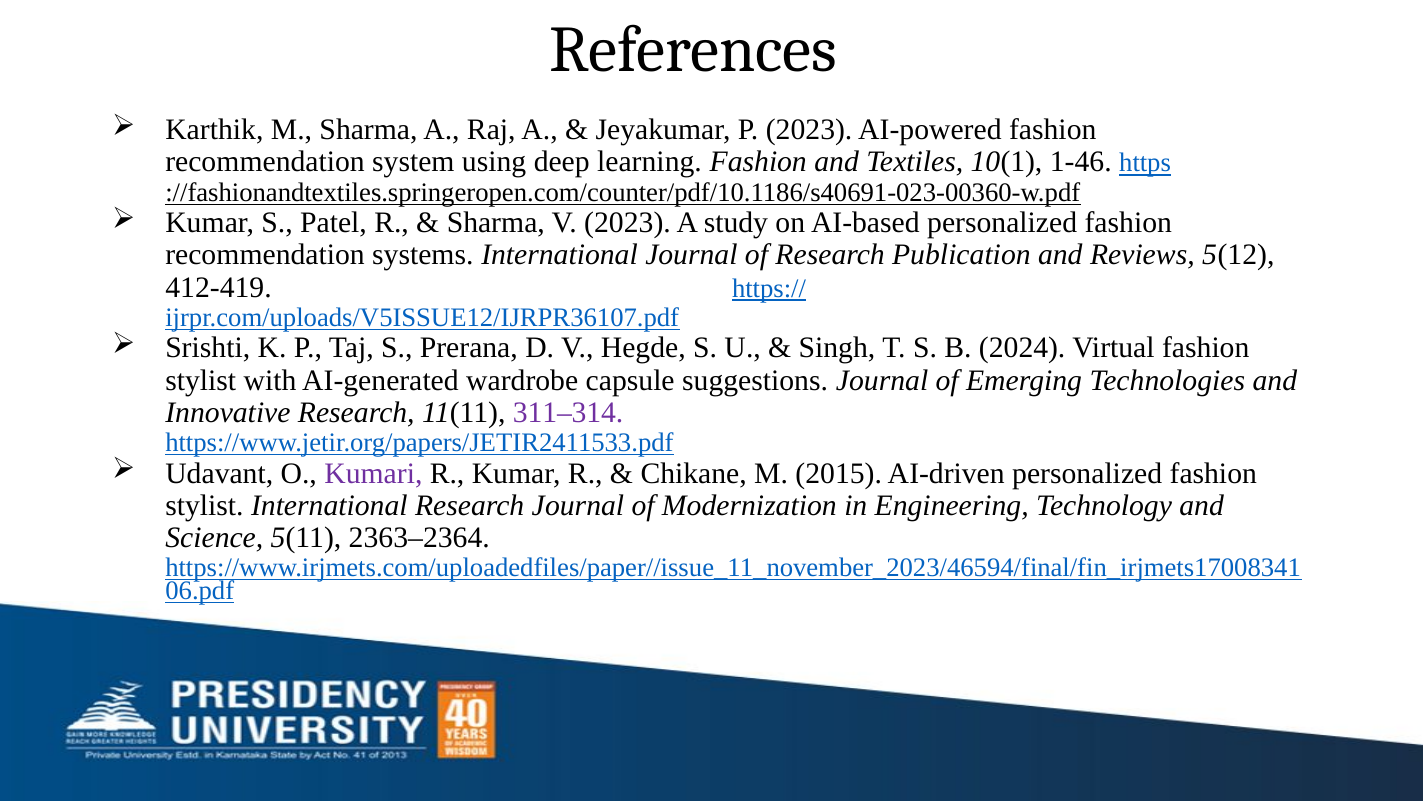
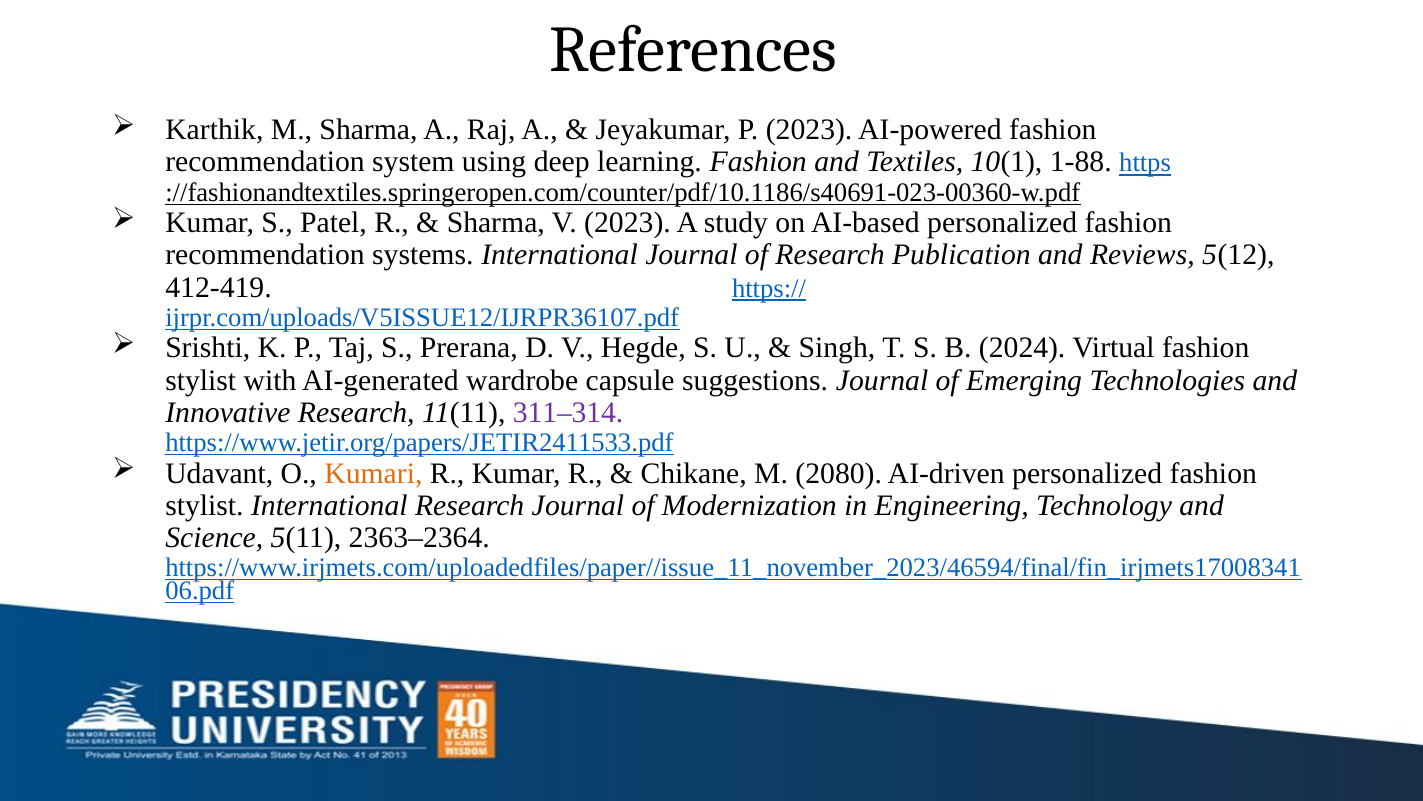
1-46: 1-46 -> 1-88 (1081, 162)
Kumari colour: purple -> orange (373, 473)
2015: 2015 -> 2080 (839, 473)
